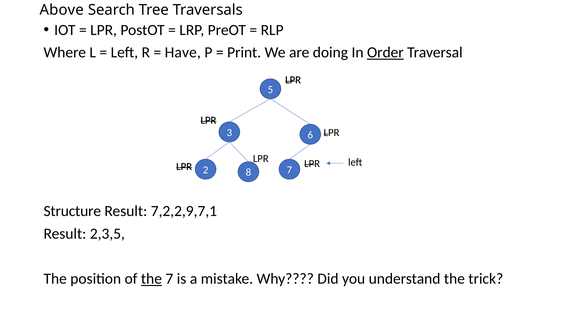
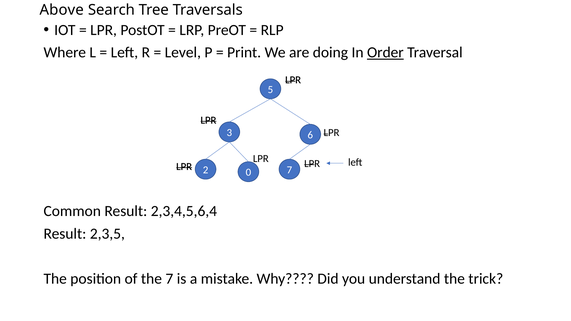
Have: Have -> Level (183, 53)
8: 8 -> 0 (248, 173)
Structure: Structure -> Common (72, 211)
7,2,2,9,7,1: 7,2,2,9,7,1 -> 2,3,4,5,6,4 (184, 211)
the underline: present -> none (151, 279)
